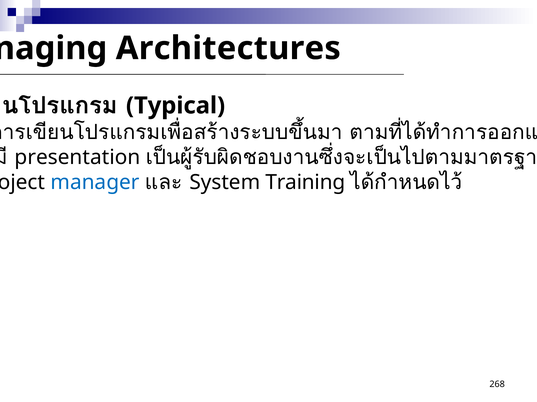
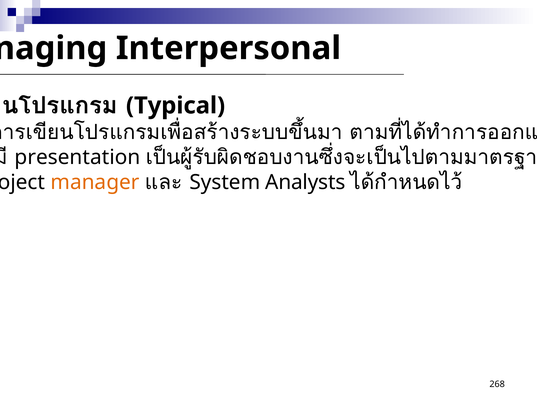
Architectures: Architectures -> Interpersonal (228, 48)
manager colour: blue -> orange (95, 183)
Training: Training -> Analysts (305, 183)
